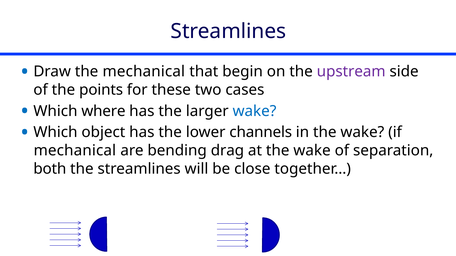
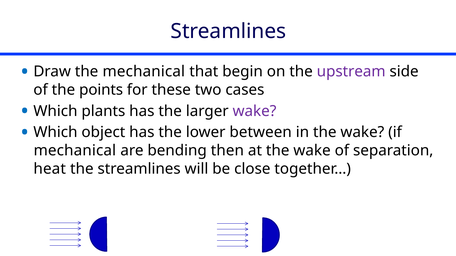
where: where -> plants (103, 111)
wake colour: blue -> purple (254, 111)
channels: channels -> between (261, 133)
drag: drag -> then (227, 151)
both: both -> heat (50, 169)
